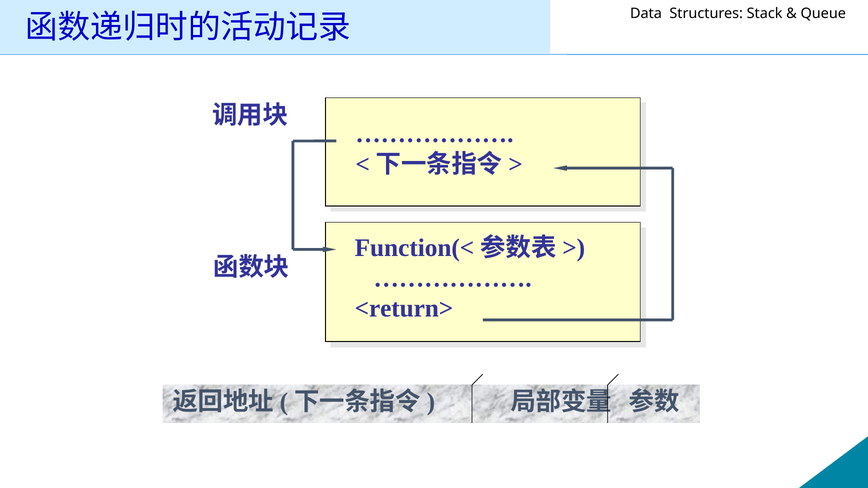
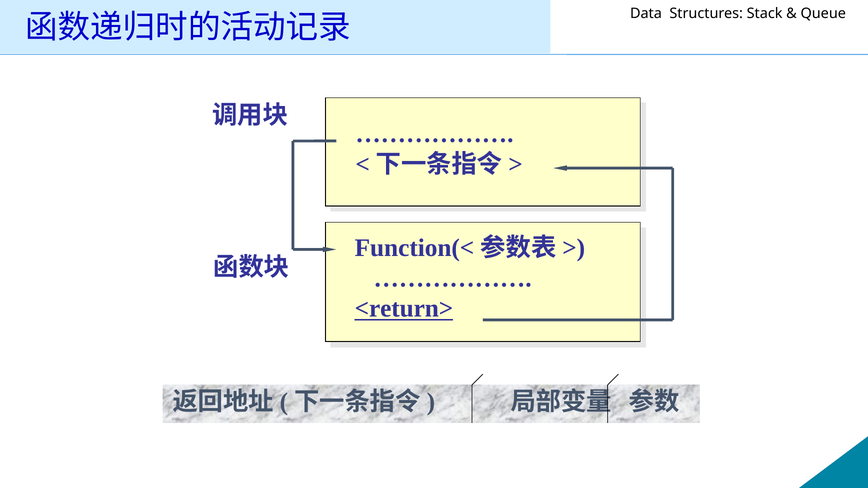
<return> underline: none -> present (404, 309)
